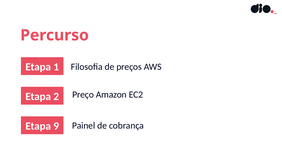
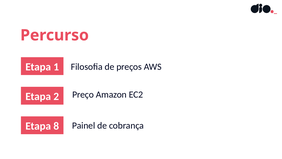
9: 9 -> 8 (56, 126)
